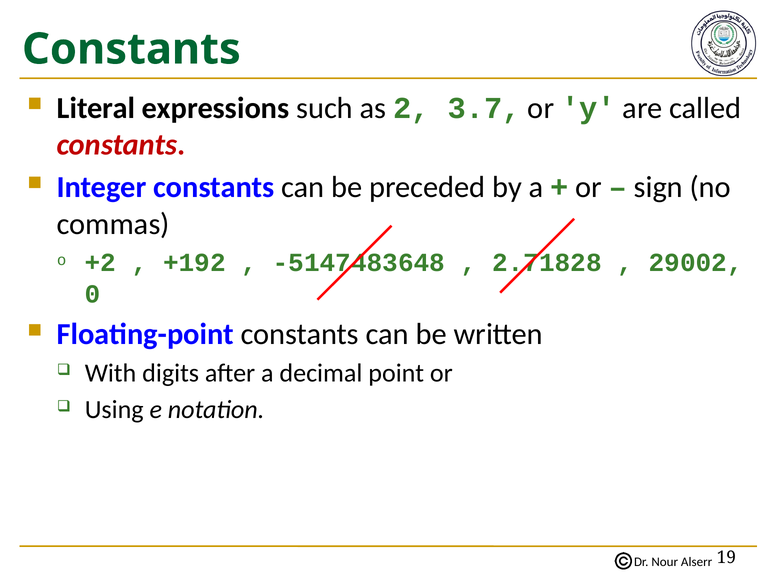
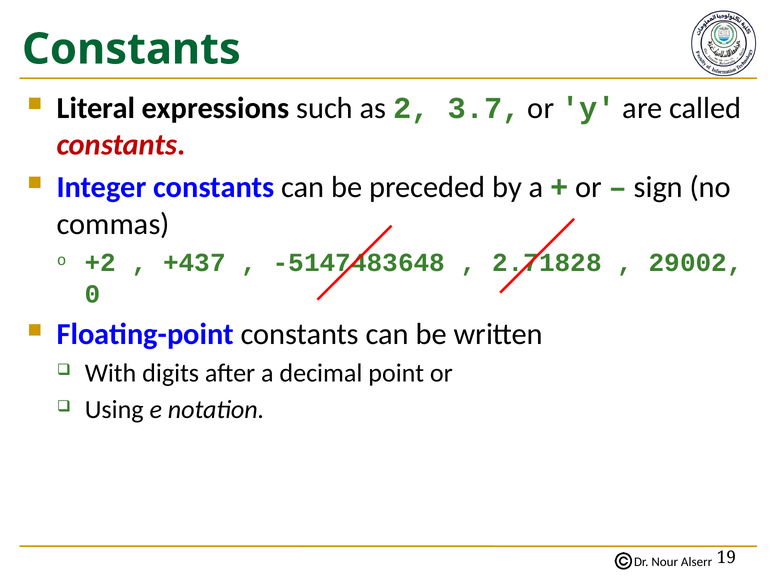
+192: +192 -> +437 (194, 263)
